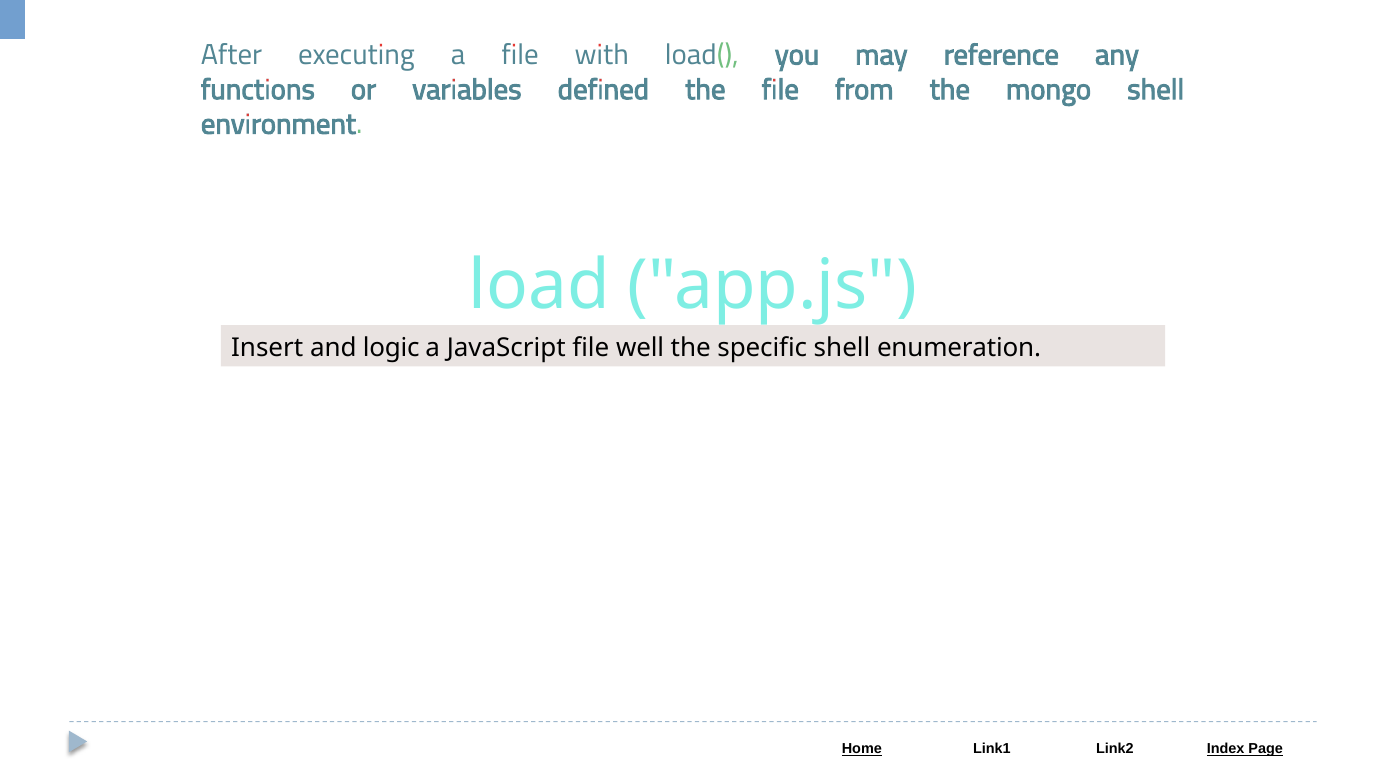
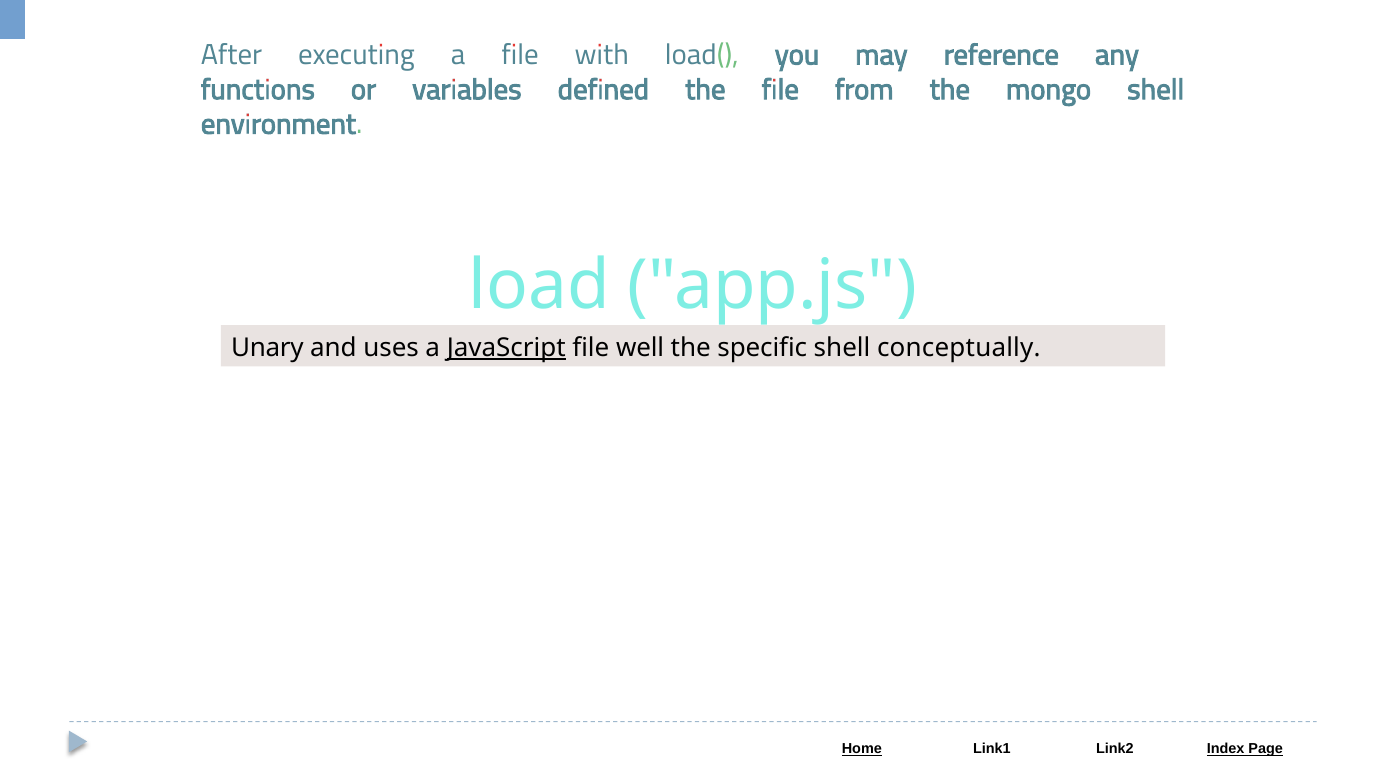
Insert: Insert -> Unary (267, 348)
logic: logic -> uses (391, 348)
JavaScript underline: none -> present (506, 348)
enumeration: enumeration -> conceptually (959, 348)
